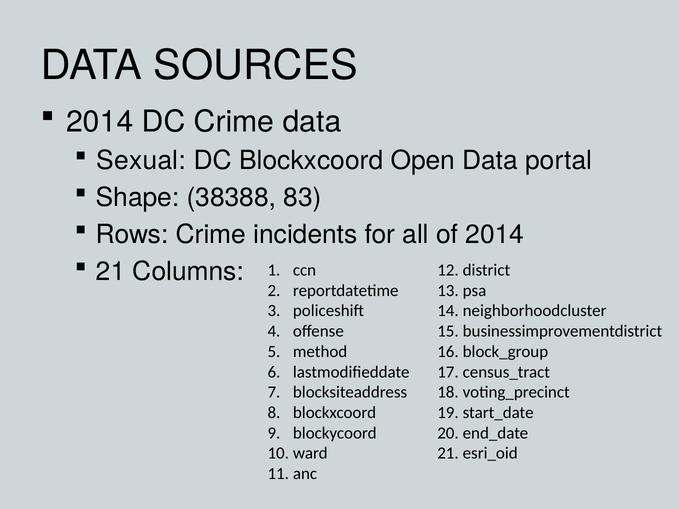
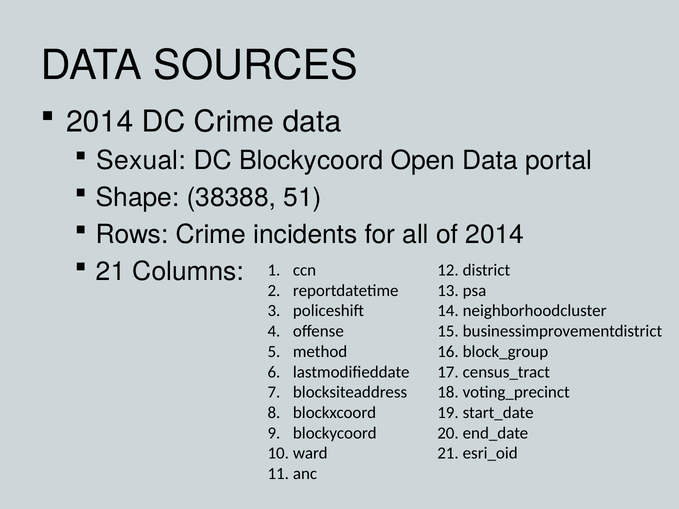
DC Blockxcoord: Blockxcoord -> Blockycoord (311, 161)
83: 83 -> 51 (303, 198)
